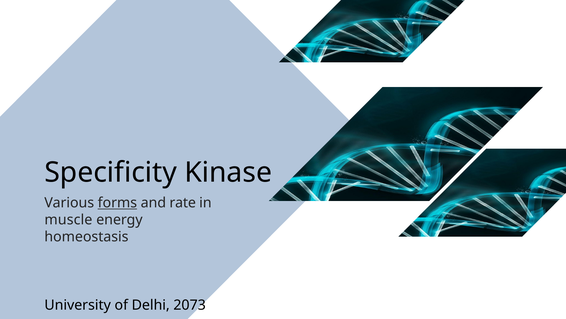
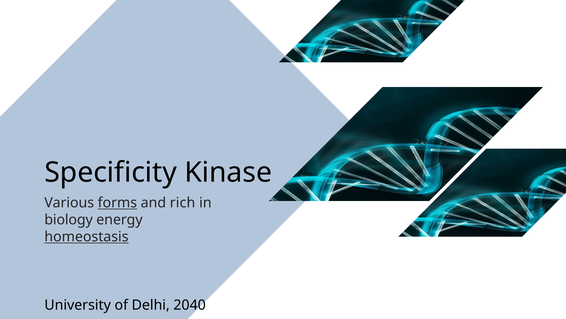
rate: rate -> rich (183, 203)
muscle: muscle -> biology (69, 220)
homeostasis underline: none -> present (86, 236)
2073: 2073 -> 2040 (190, 304)
